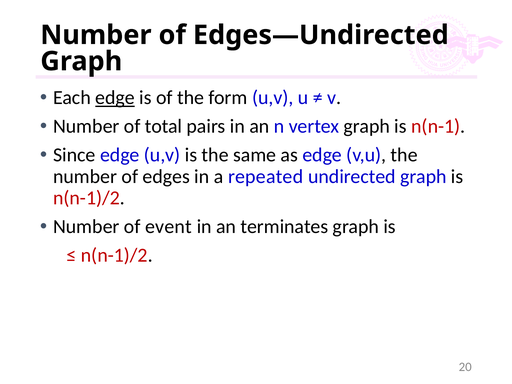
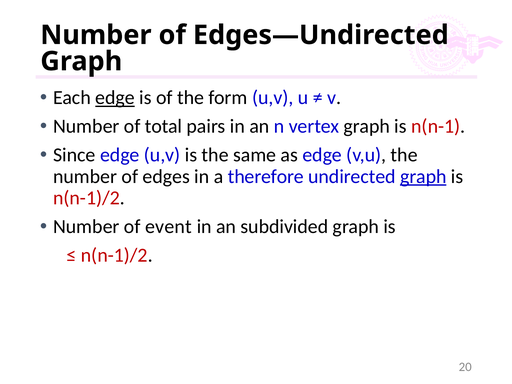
repeated: repeated -> therefore (266, 176)
graph underline: none -> present (423, 176)
terminates: terminates -> subdivided (284, 227)
